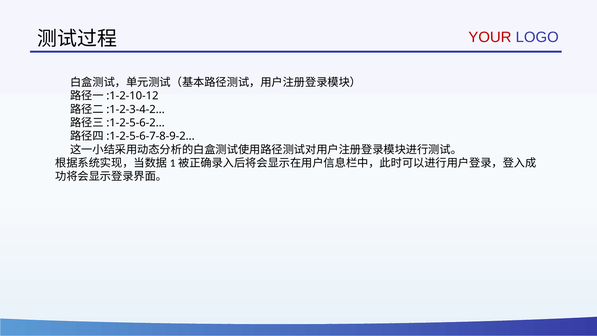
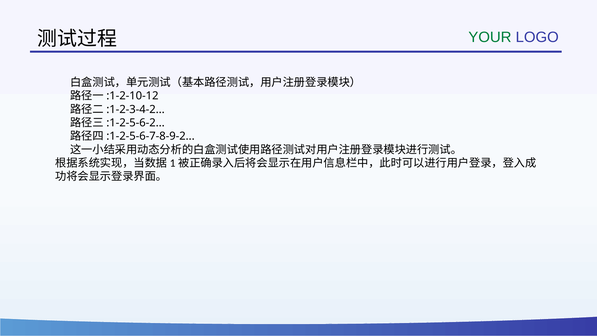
YOUR colour: red -> green (490, 37)
